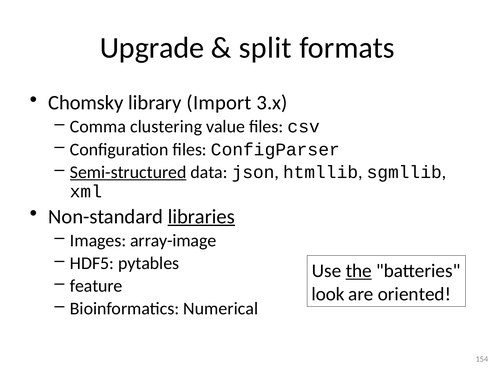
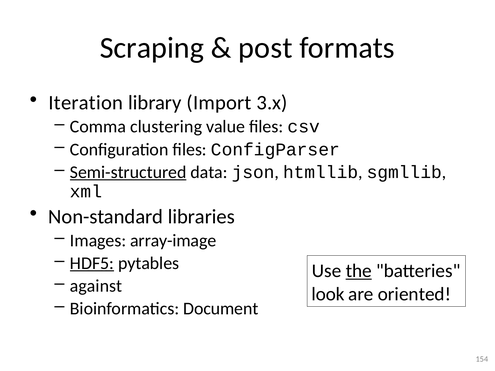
Upgrade: Upgrade -> Scraping (152, 48)
split: split -> post (265, 48)
Chomsky: Chomsky -> Iteration (86, 103)
libraries underline: present -> none (201, 217)
HDF5 underline: none -> present (92, 263)
feature: feature -> against (96, 286)
Numerical: Numerical -> Document (221, 309)
